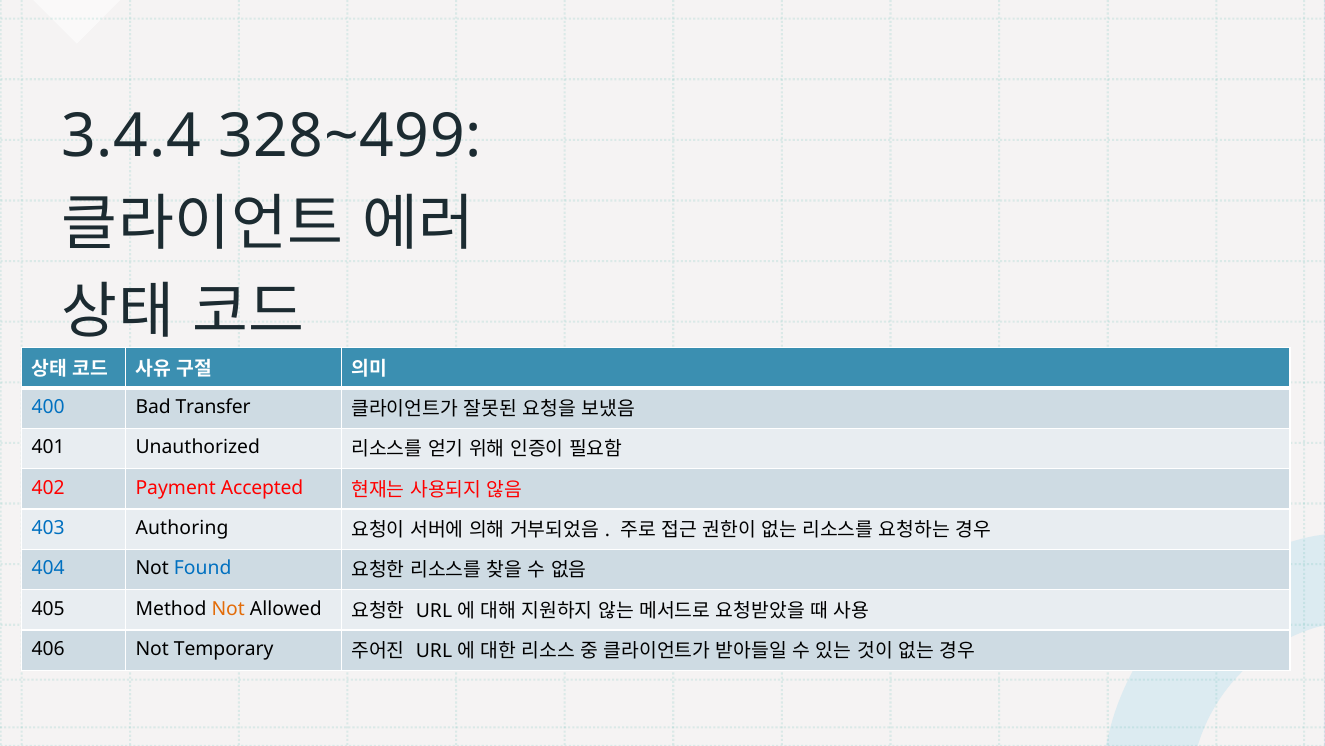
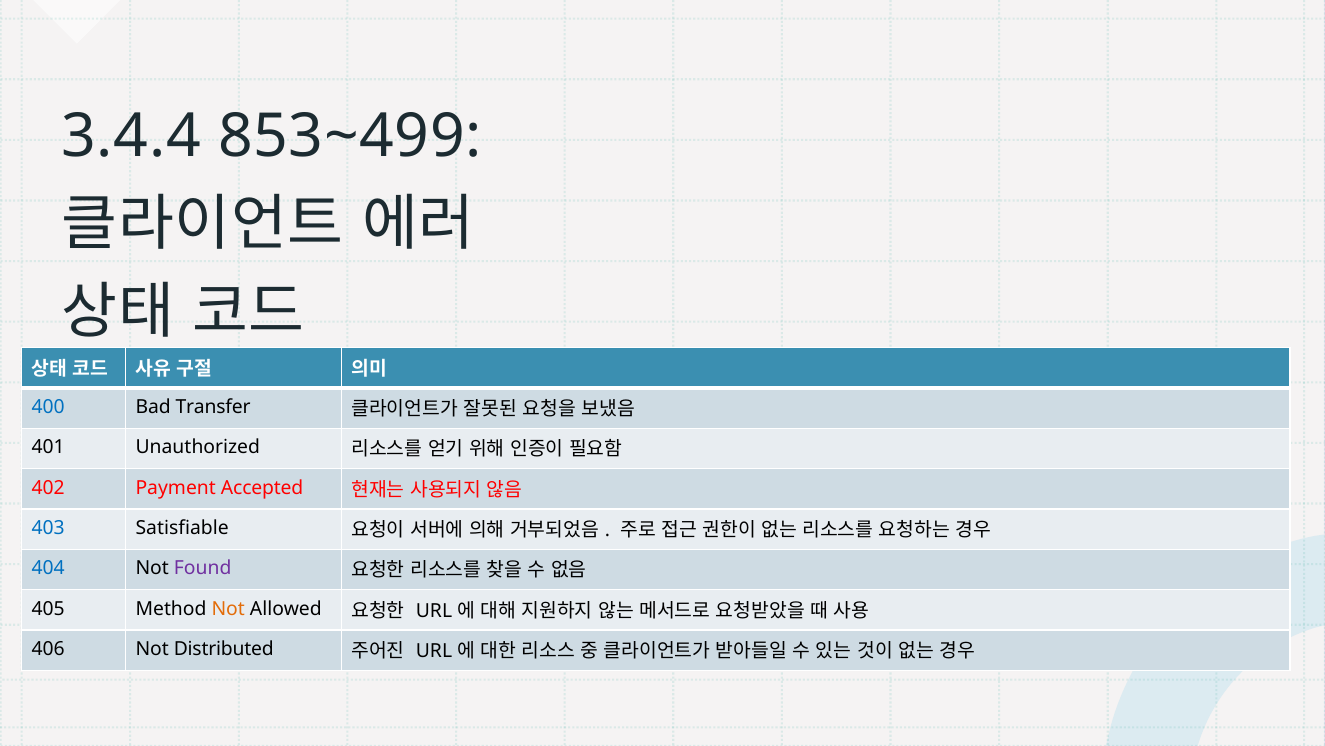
328~499: 328~499 -> 853~499 (350, 136)
Authoring: Authoring -> Satisfiable (182, 528)
Found colour: blue -> purple (203, 568)
Temporary: Temporary -> Distributed (224, 649)
